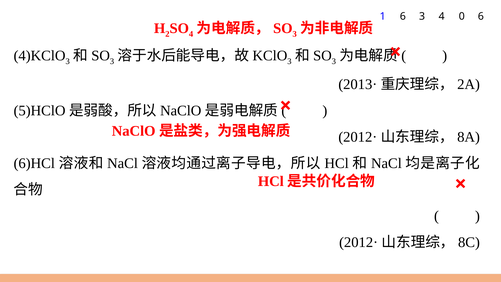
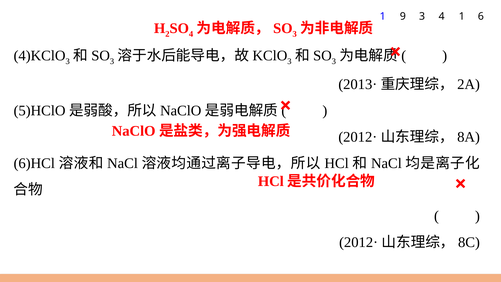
1 6: 6 -> 9 (403, 16)
4 0: 0 -> 1 (462, 16)
